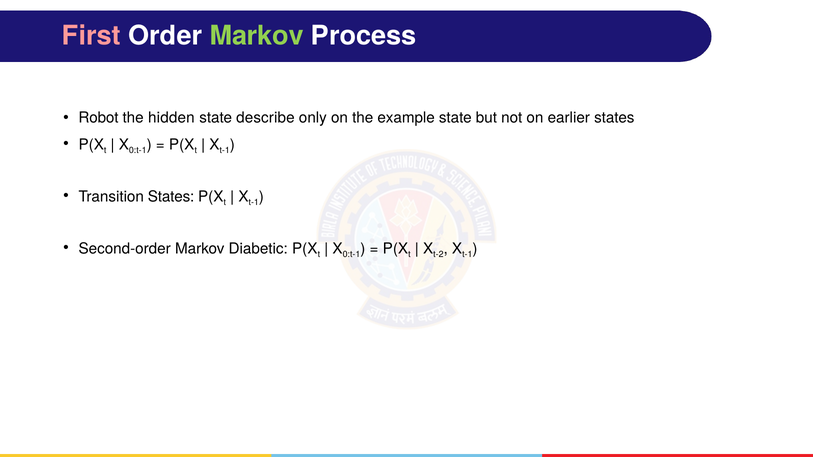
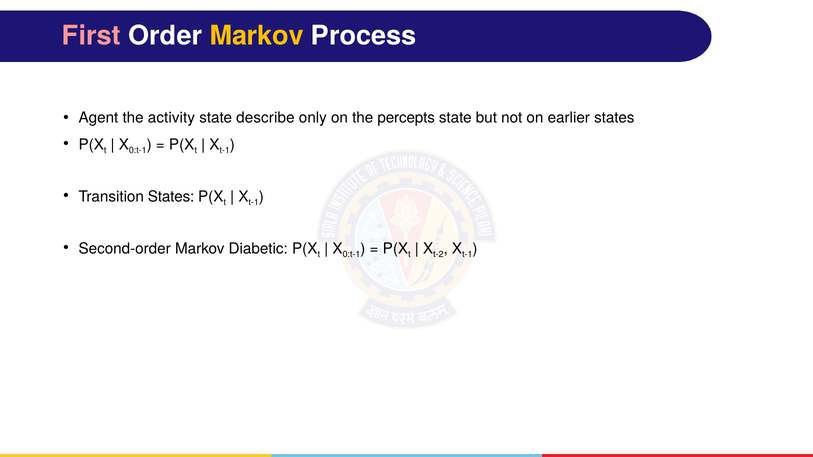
Markov colour: light green -> yellow (257, 36)
Robot: Robot -> Agent (98, 118)
hidden: hidden -> activity (171, 118)
example: example -> percepts (406, 118)
